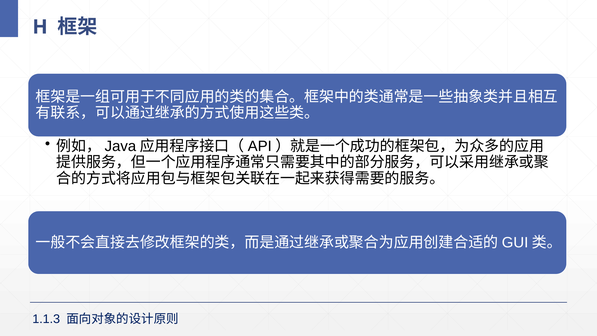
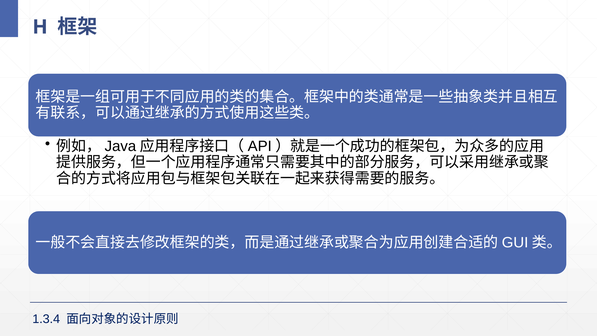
1.1.3: 1.1.3 -> 1.3.4 (46, 319)
